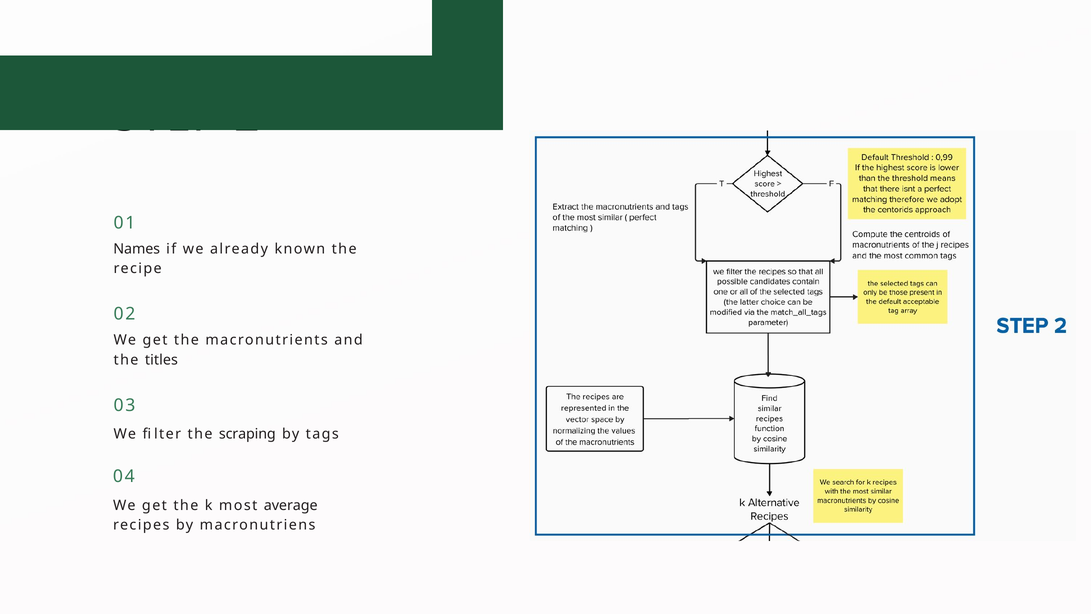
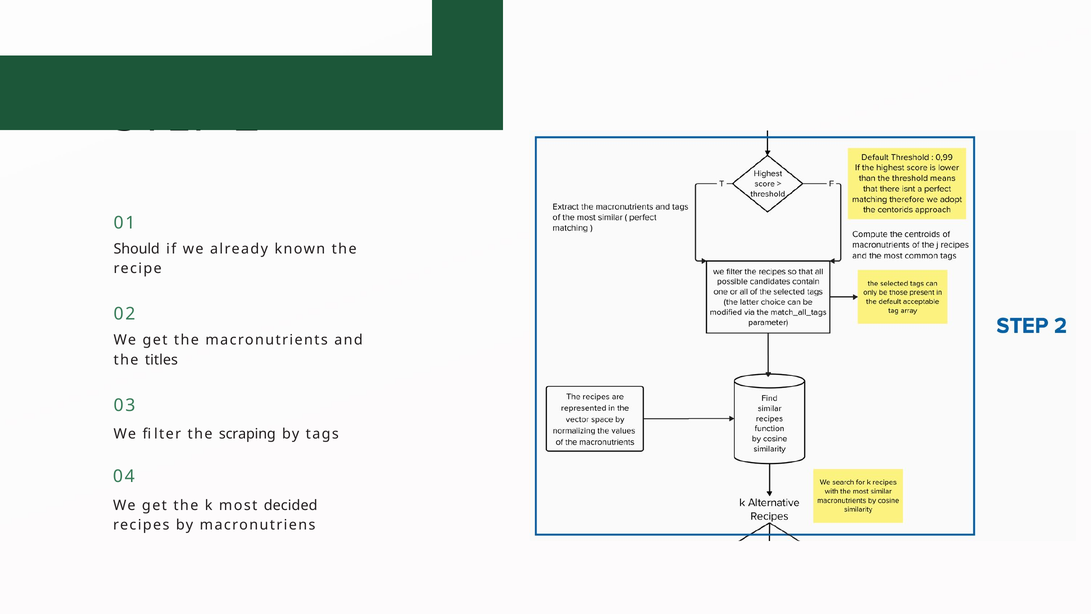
Names: Names -> Should (137, 249)
average: average -> decided (291, 505)
